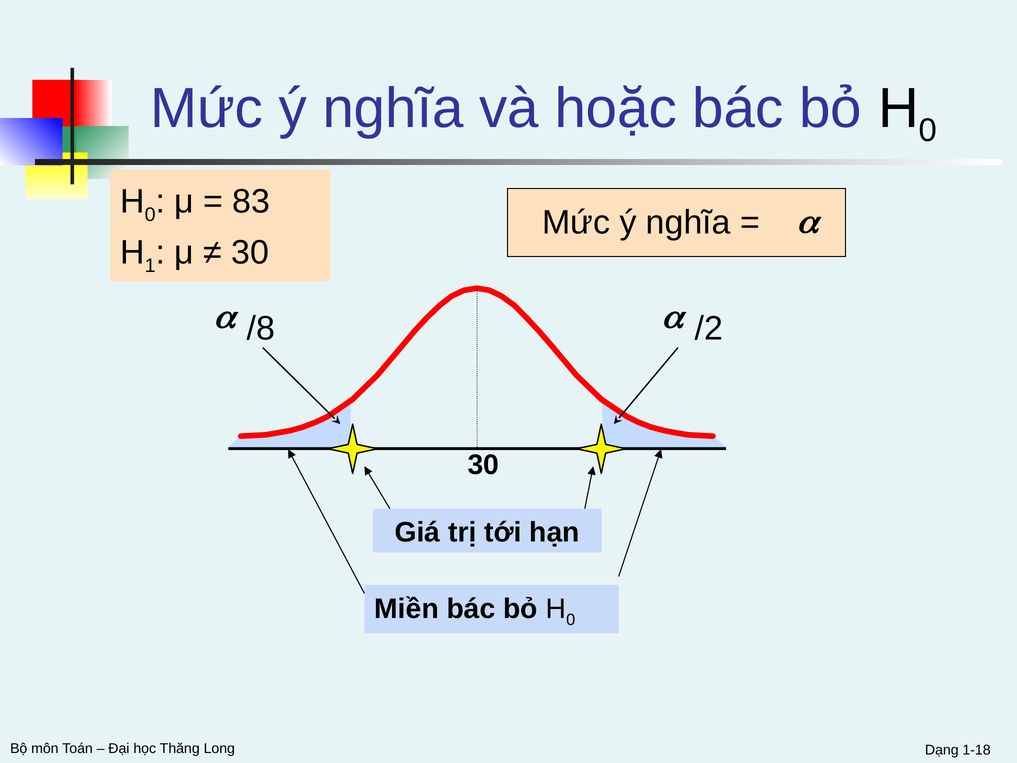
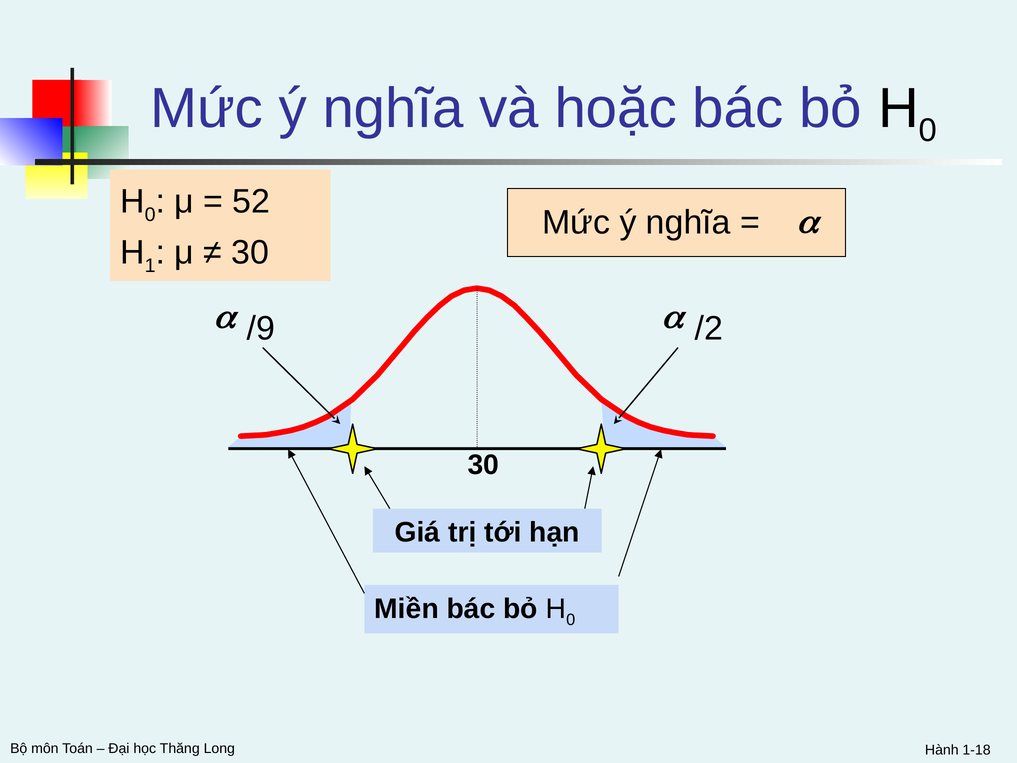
83: 83 -> 52 (251, 202)
/8: /8 -> /9 (261, 329)
Dạng: Dạng -> Hành (942, 750)
